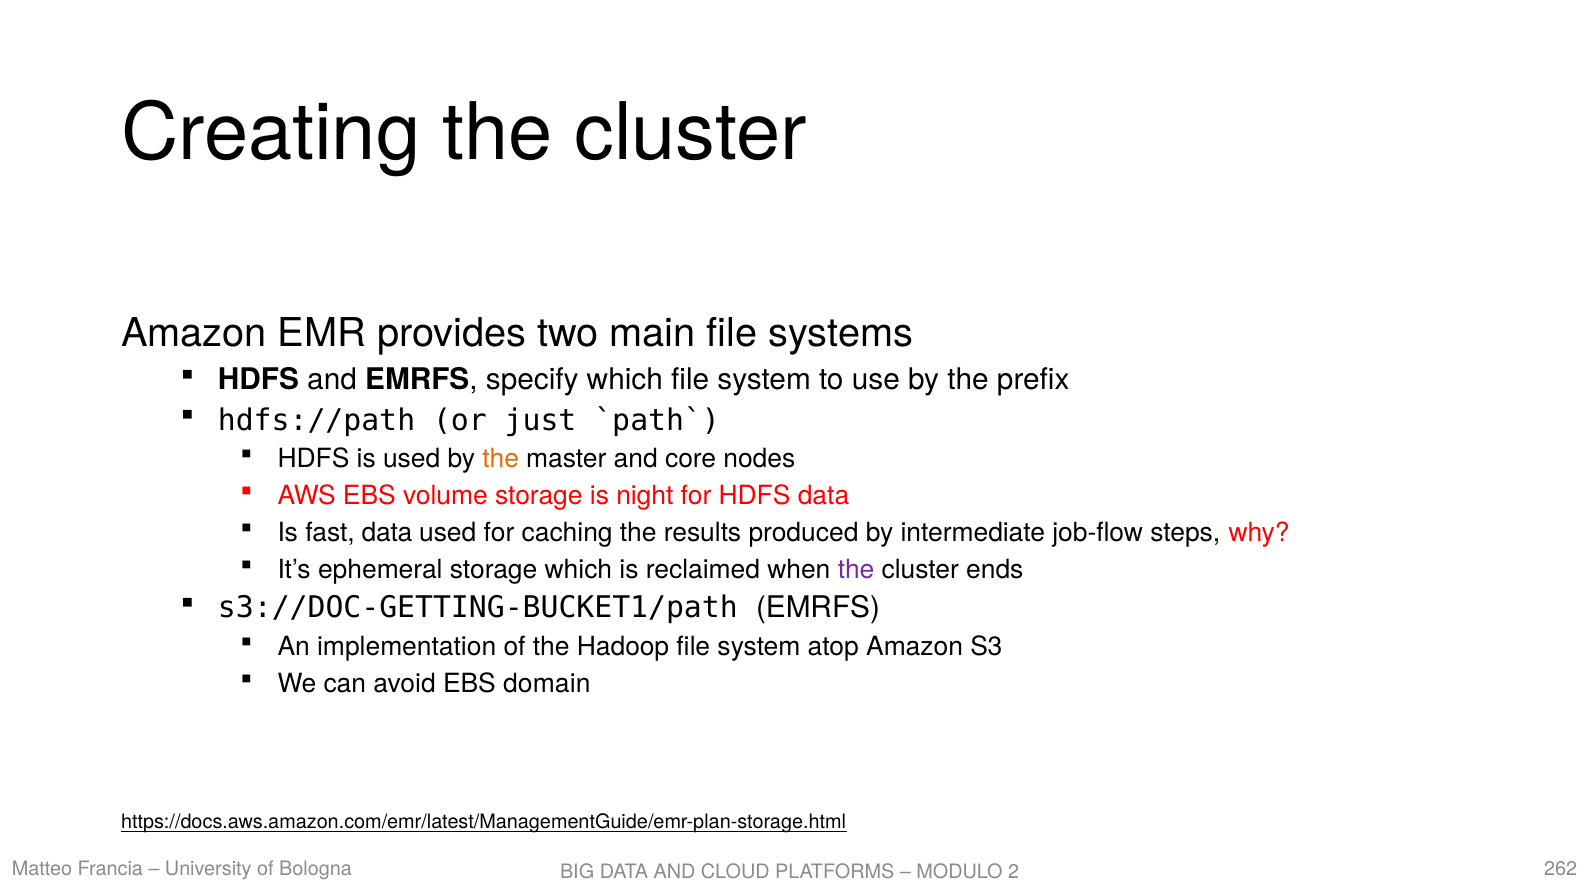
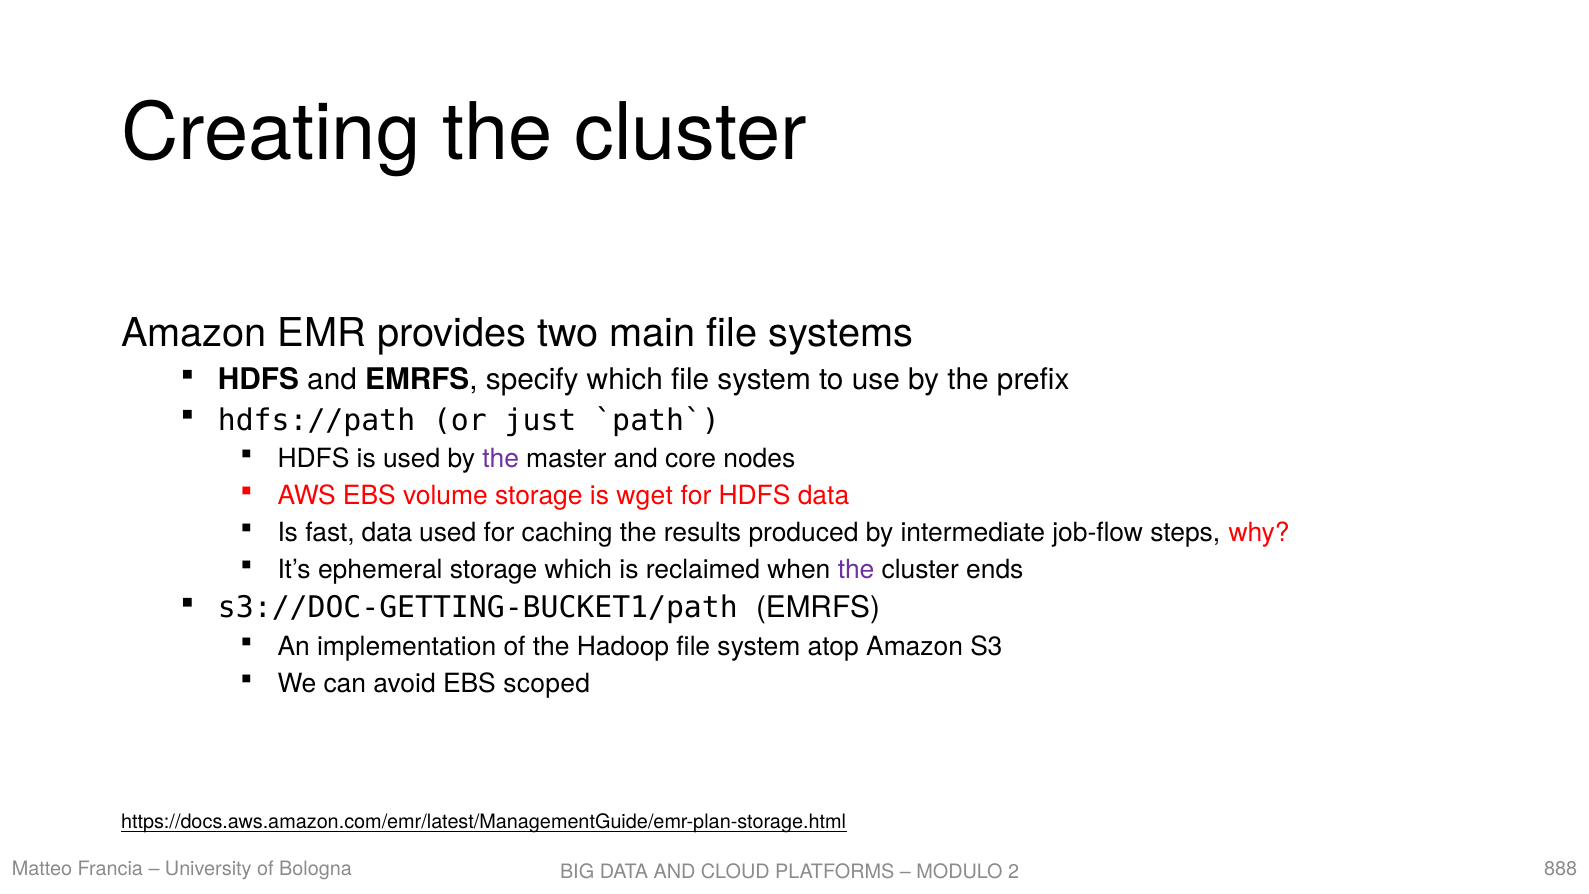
the colour: orange -> purple (501, 459)
night: night -> wget (645, 496)
domain: domain -> scoped (547, 683)
262: 262 -> 888 (1561, 869)
